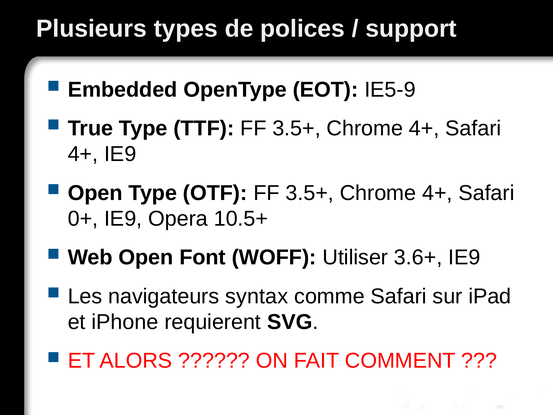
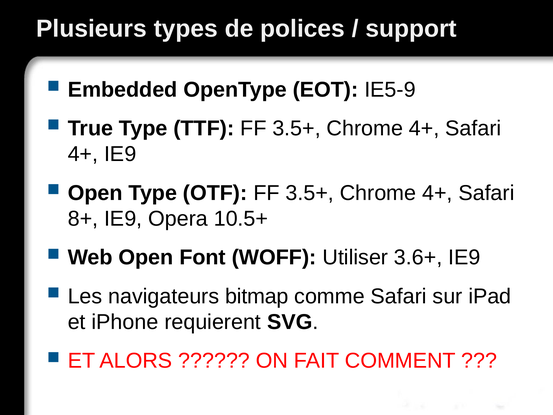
0+: 0+ -> 8+ (83, 219)
syntax: syntax -> bitmap (257, 296)
